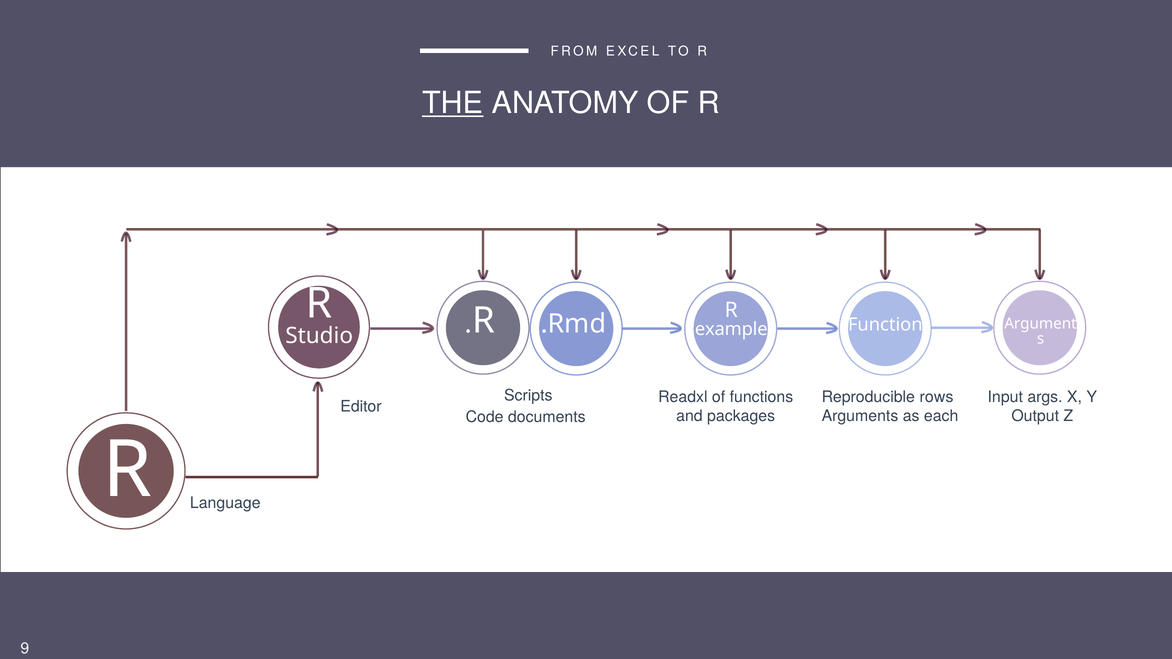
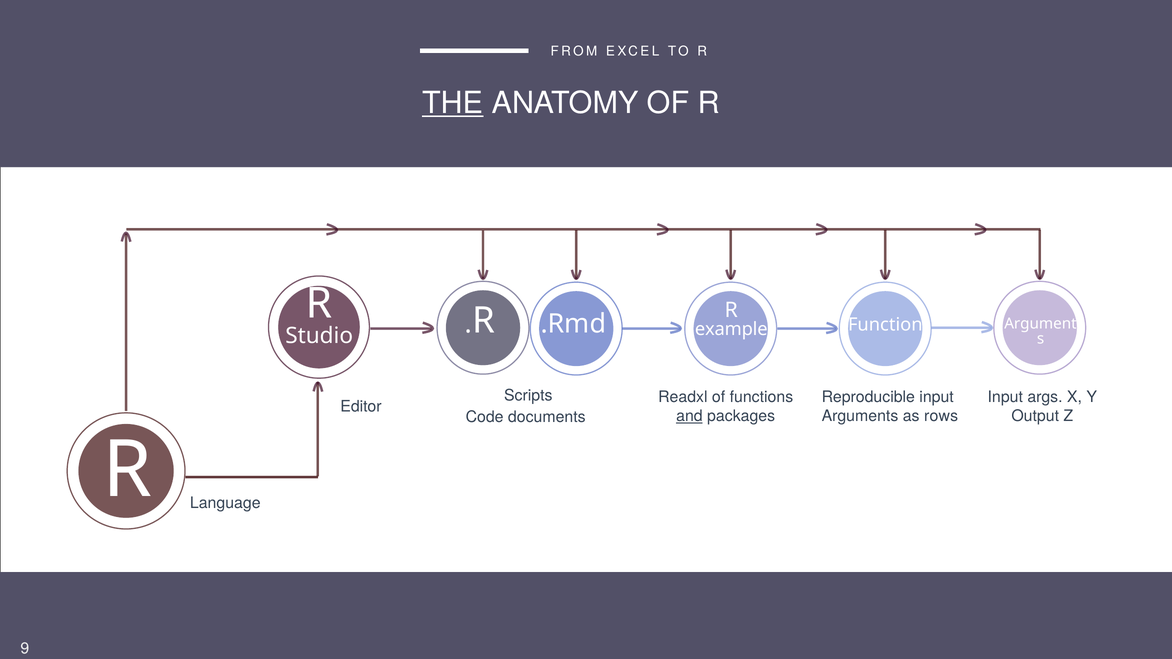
Reproducible rows: rows -> input (937, 398)
and underline: none -> present (689, 417)
each: each -> rows (941, 417)
